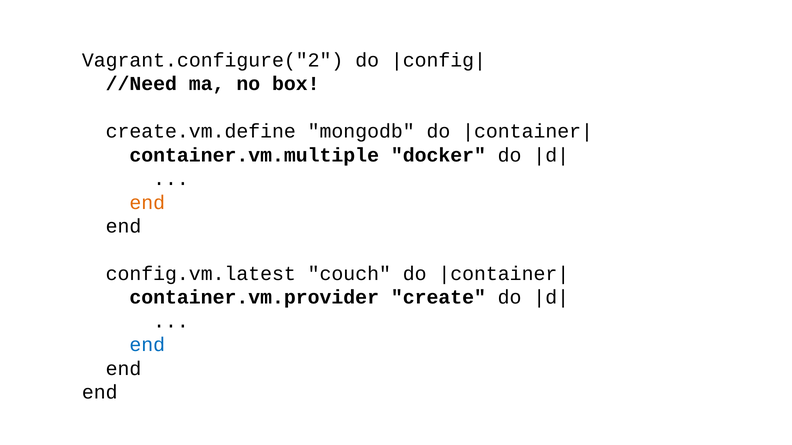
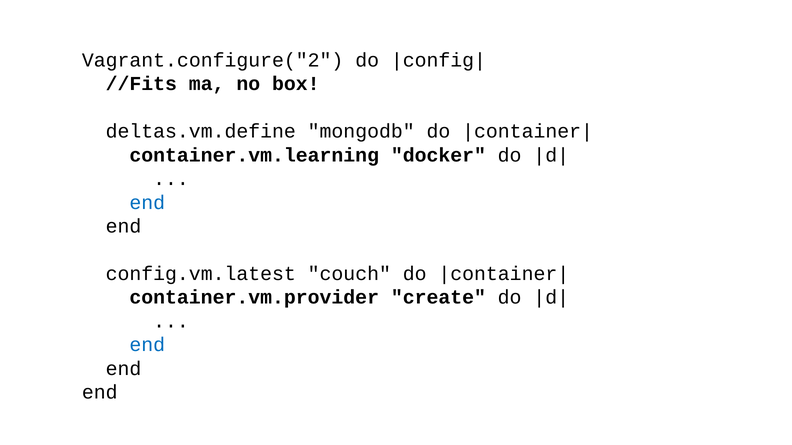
//Need: //Need -> //Fits (141, 84)
create.vm.define: create.vm.define -> deltas.vm.define (201, 131)
container.vm.multiple: container.vm.multiple -> container.vm.learning (254, 155)
end colour: orange -> blue (147, 203)
